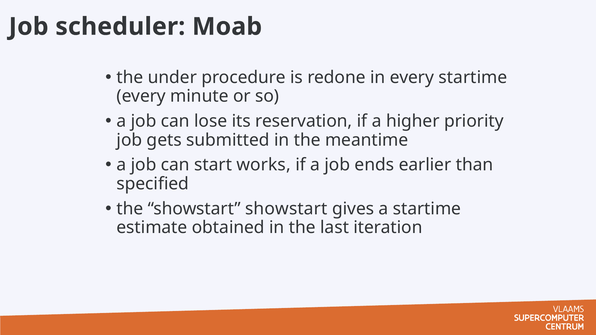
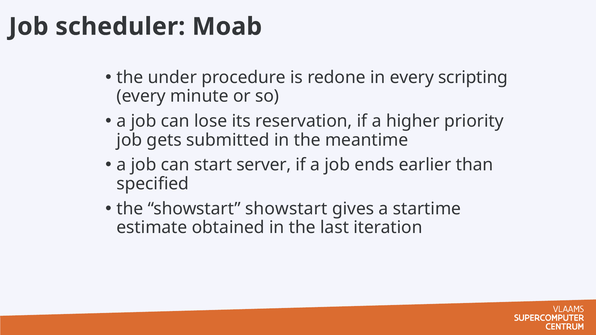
every startime: startime -> scripting (473, 78)
works: works -> server (264, 165)
